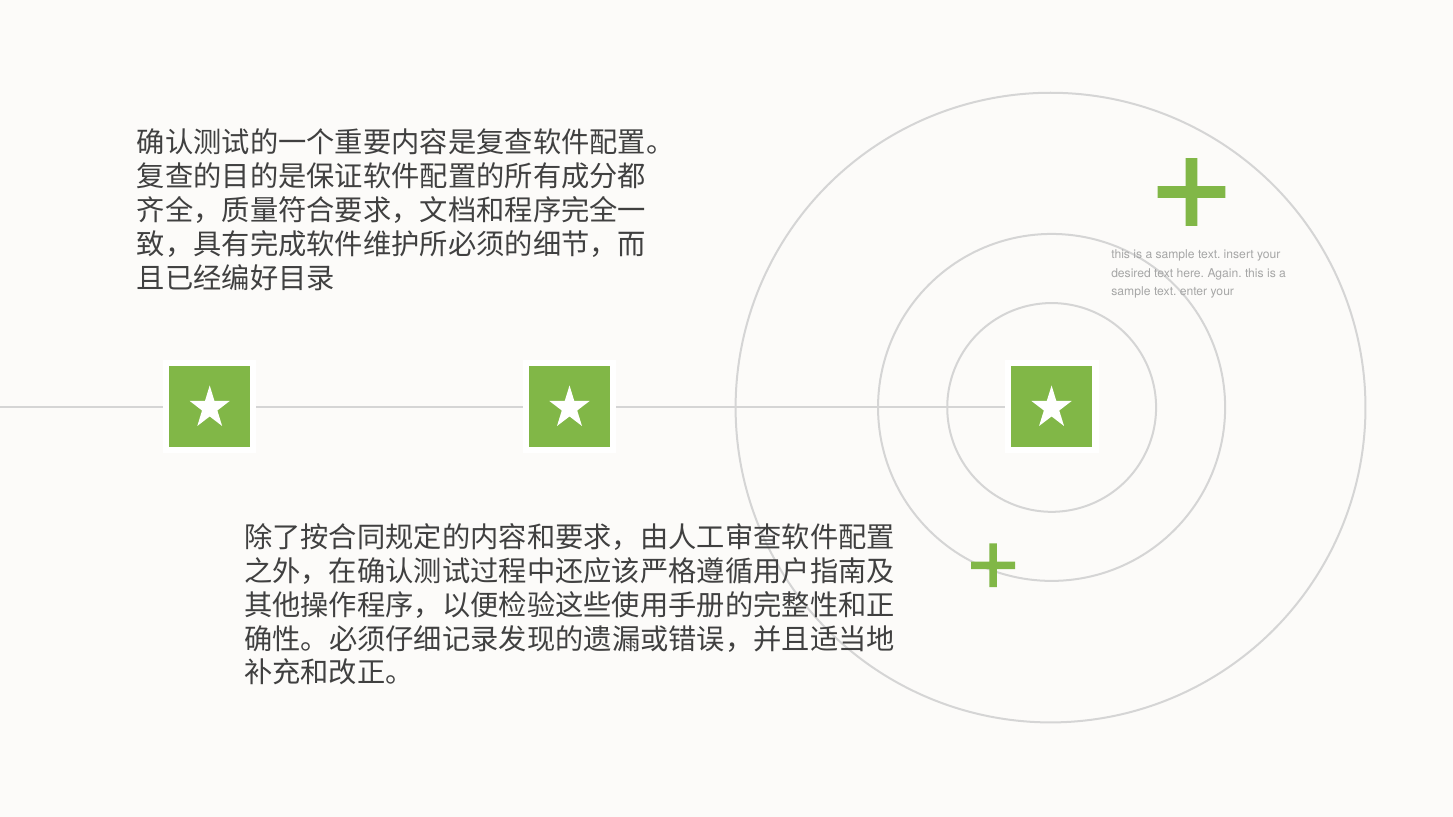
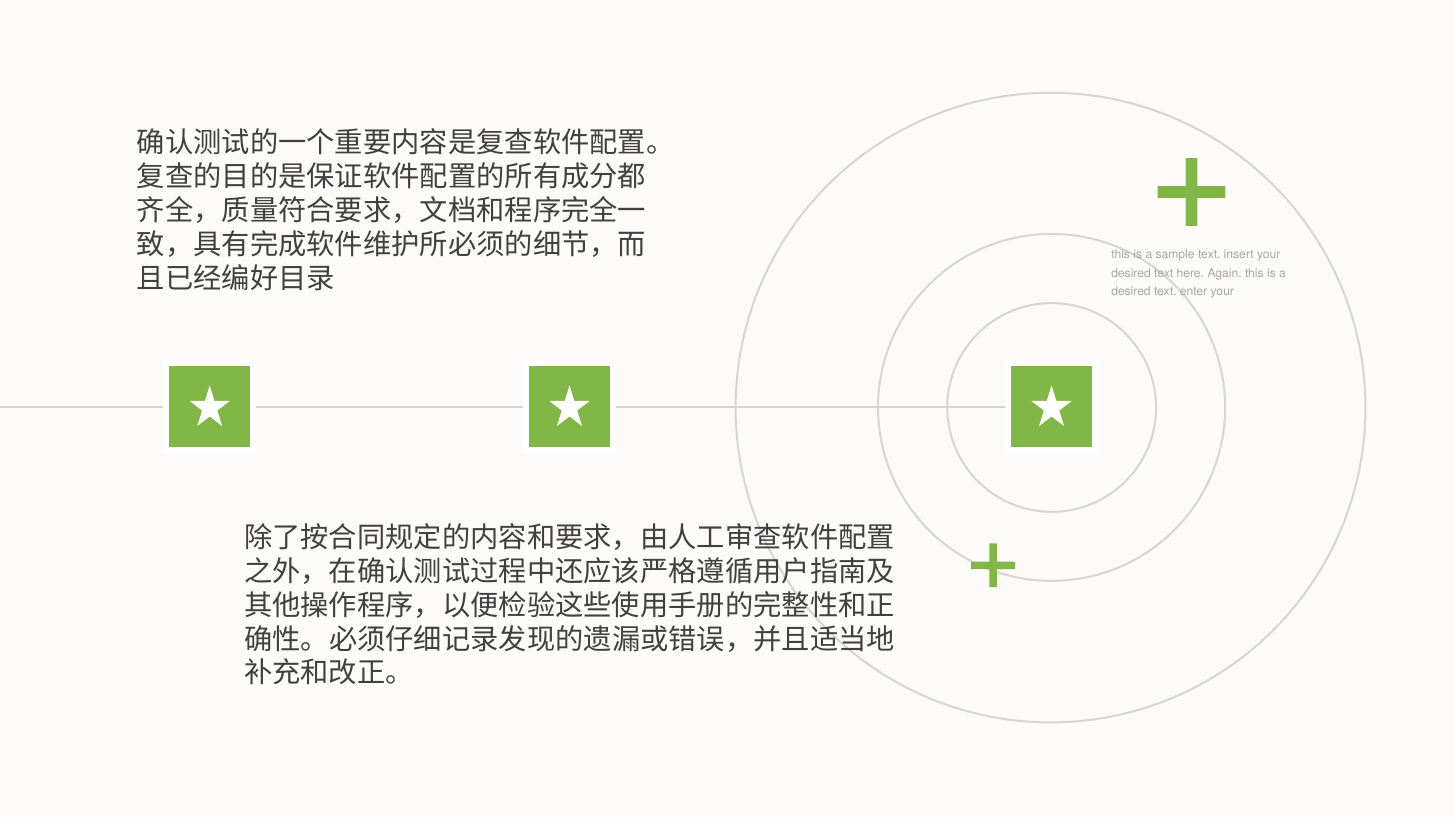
sample: sample -> desired (1131, 291)
